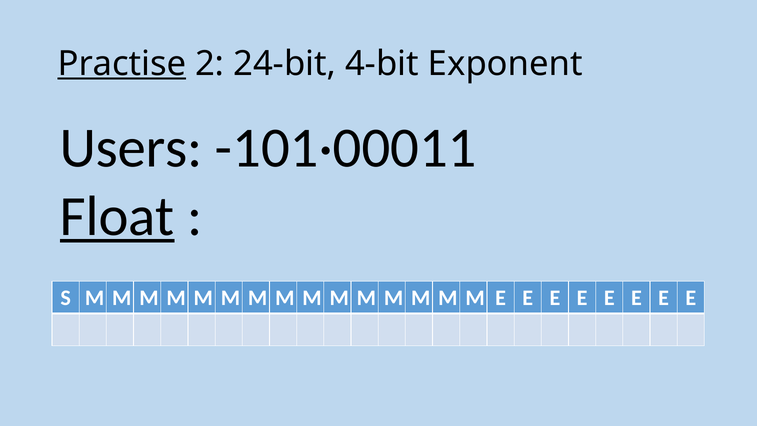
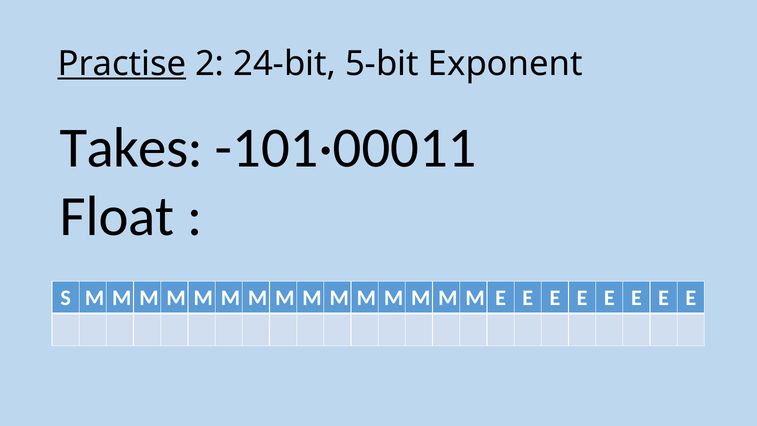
4-bit: 4-bit -> 5-bit (382, 64)
Users: Users -> Takes (131, 148)
Float underline: present -> none (117, 216)
